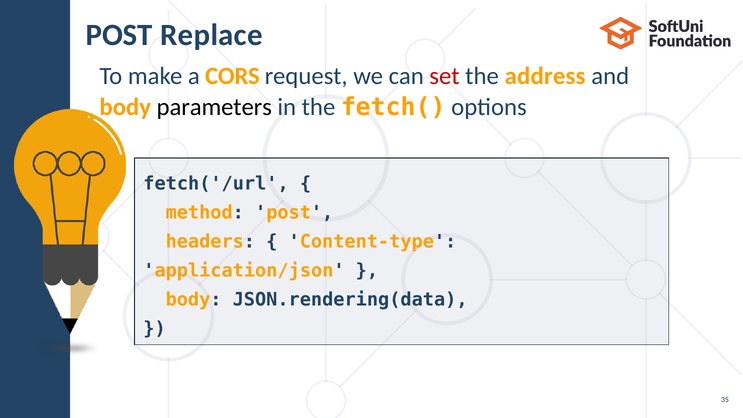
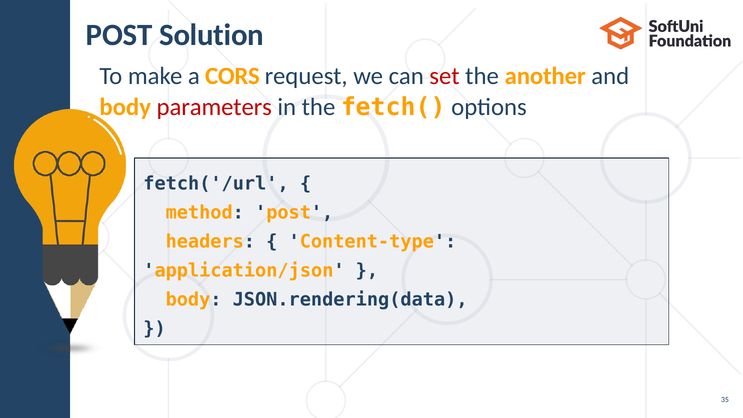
Replace: Replace -> Solution (212, 35)
address: address -> another (545, 76)
parameters colour: black -> red (214, 107)
